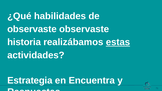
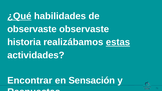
¿Qué underline: none -> present (19, 16)
Estrategia: Estrategia -> Encontrar (30, 81)
Encuentra: Encuentra -> Sensación (92, 81)
